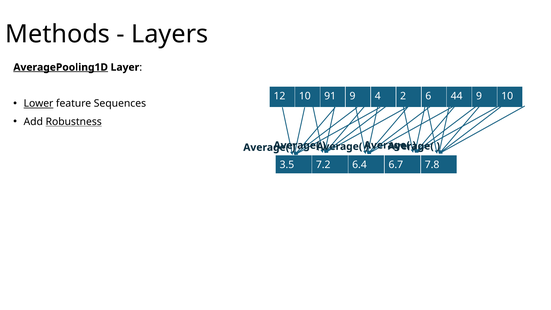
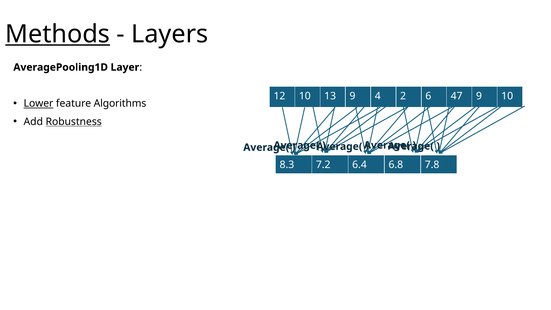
Methods underline: none -> present (58, 34)
AveragePooling1D underline: present -> none (61, 67)
91: 91 -> 13 (330, 96)
44: 44 -> 47 (457, 96)
Sequences: Sequences -> Algorithms (120, 104)
3.5: 3.5 -> 8.3 (287, 165)
6.7: 6.7 -> 6.8 (396, 165)
